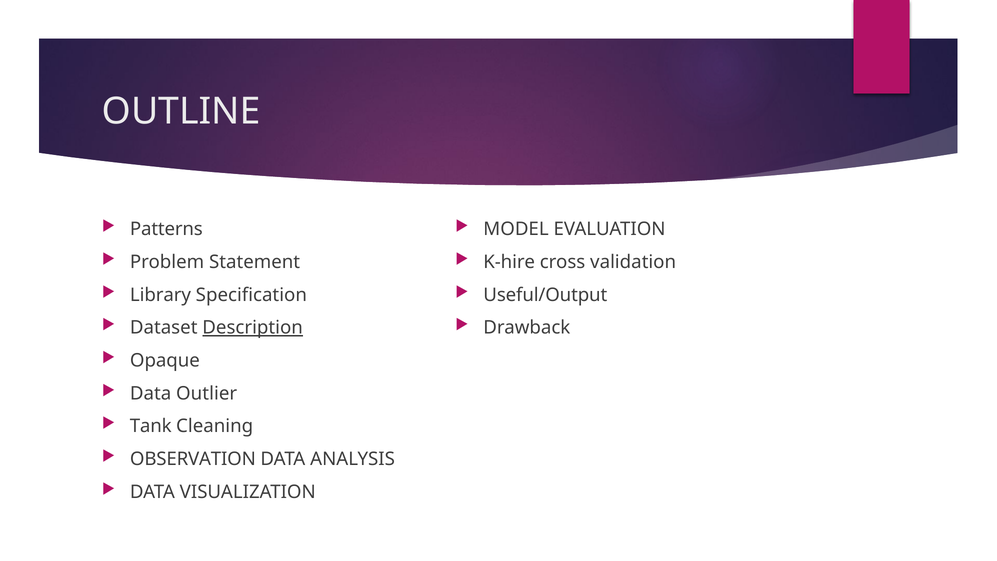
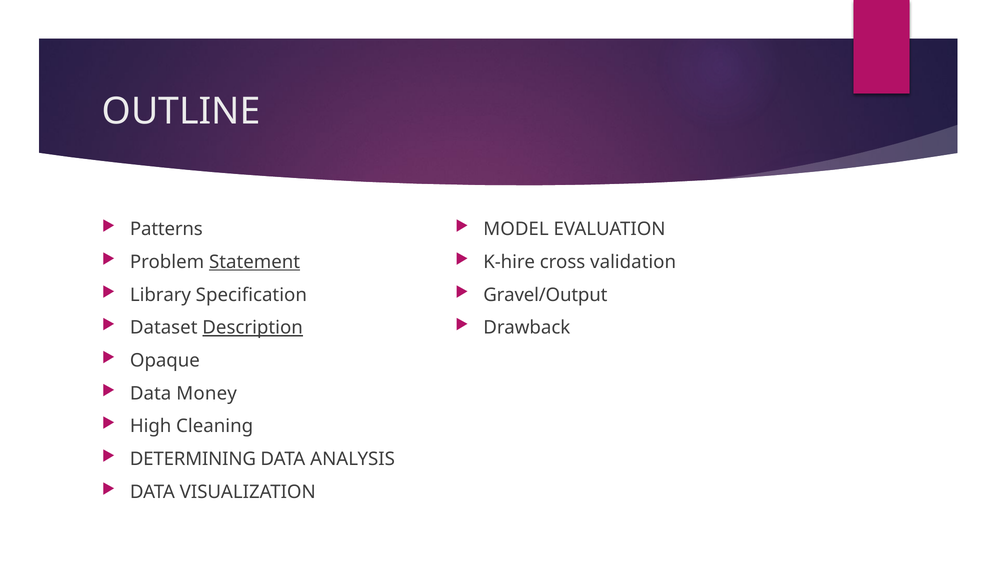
Statement underline: none -> present (255, 262)
Useful/Output: Useful/Output -> Gravel/Output (545, 295)
Outlier: Outlier -> Money (207, 393)
Tank: Tank -> High (151, 426)
OBSERVATION: OBSERVATION -> DETERMINING (193, 459)
